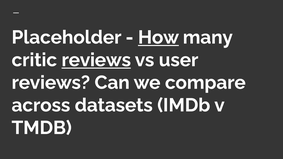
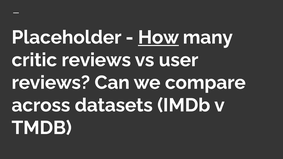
reviews underline: present -> none (96, 60)
